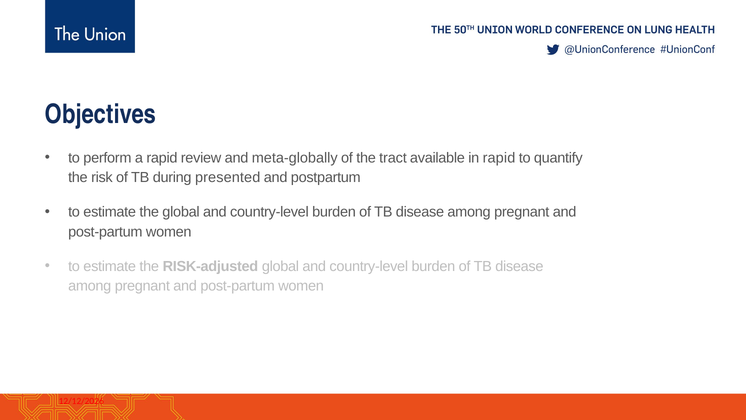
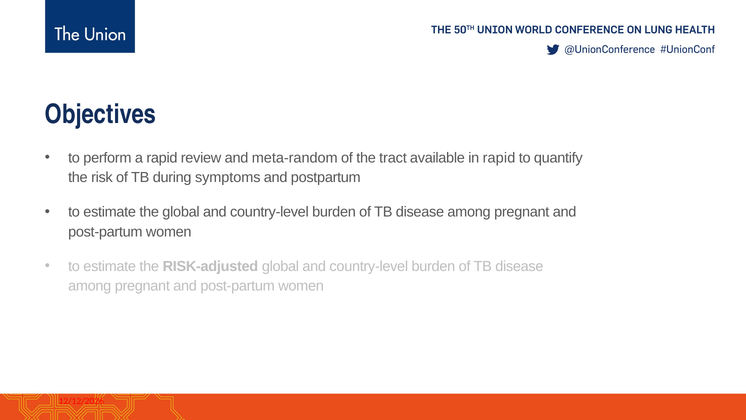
meta-globally: meta-globally -> meta-random (295, 158)
presented: presented -> symptoms (228, 177)
